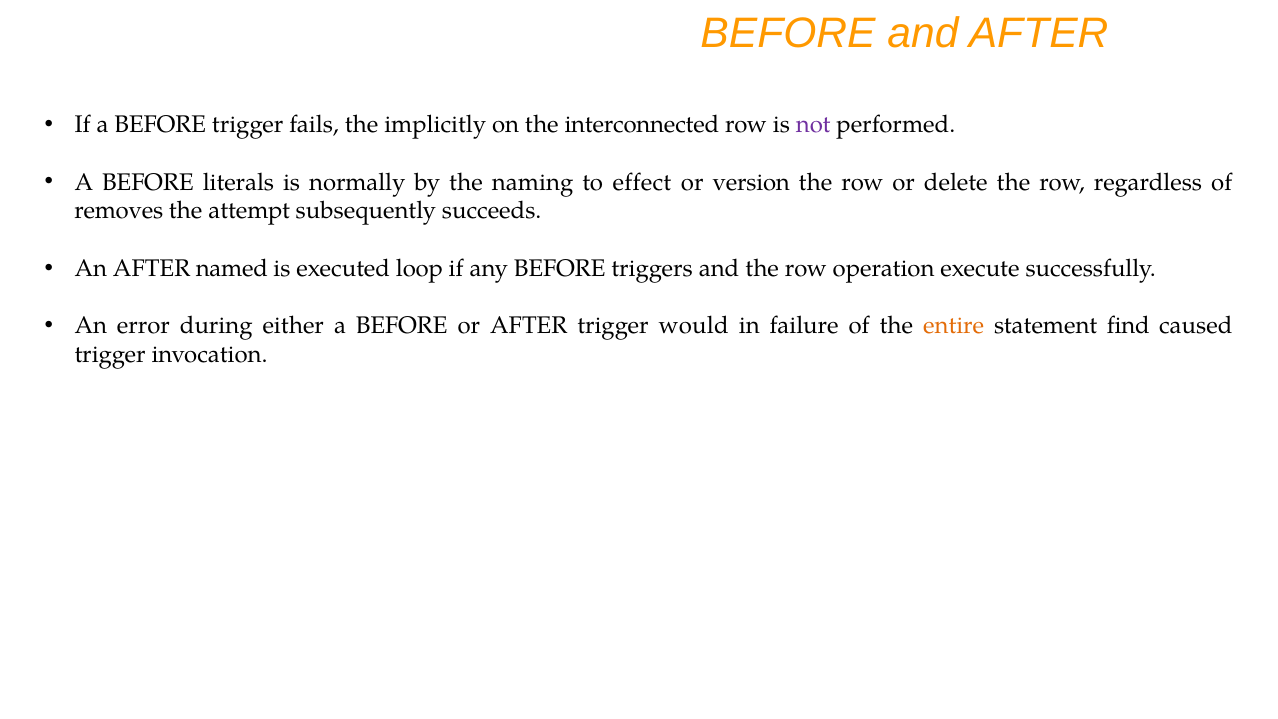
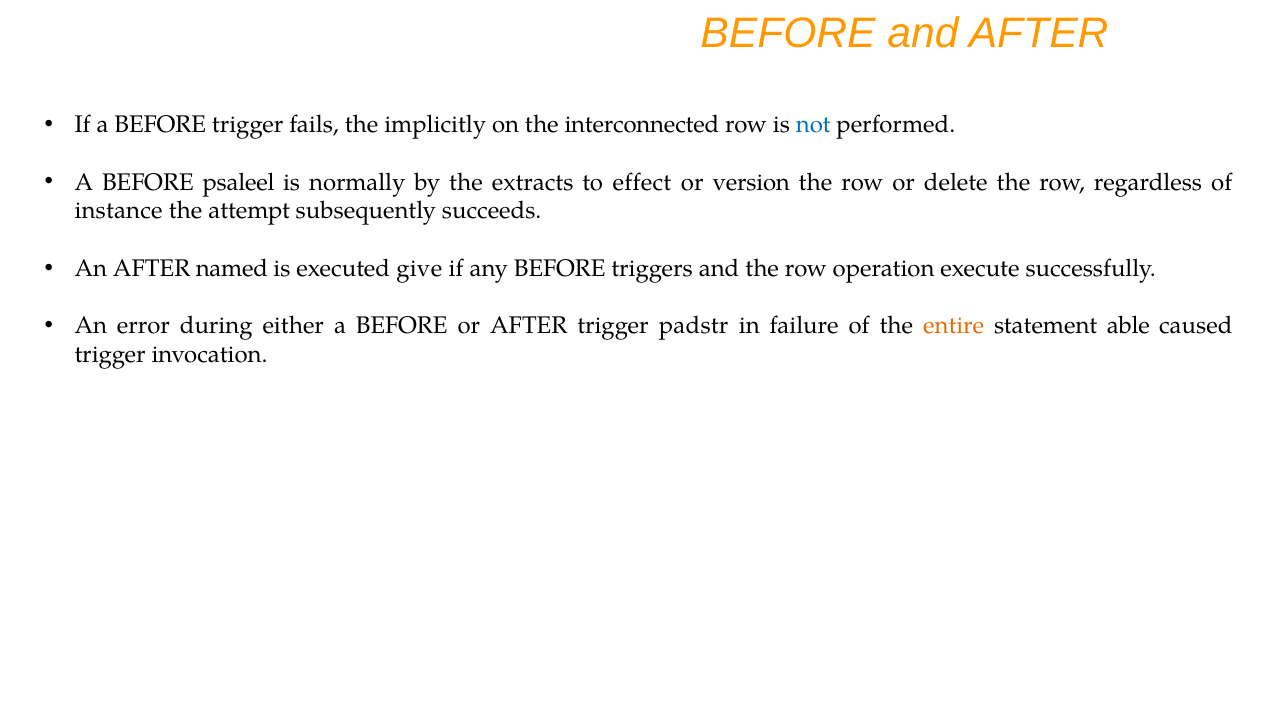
not colour: purple -> blue (813, 125)
literals: literals -> psaleel (239, 182)
naming: naming -> extracts (533, 182)
removes: removes -> instance (119, 211)
loop: loop -> give (419, 268)
would: would -> padstr (694, 326)
find: find -> able (1128, 326)
